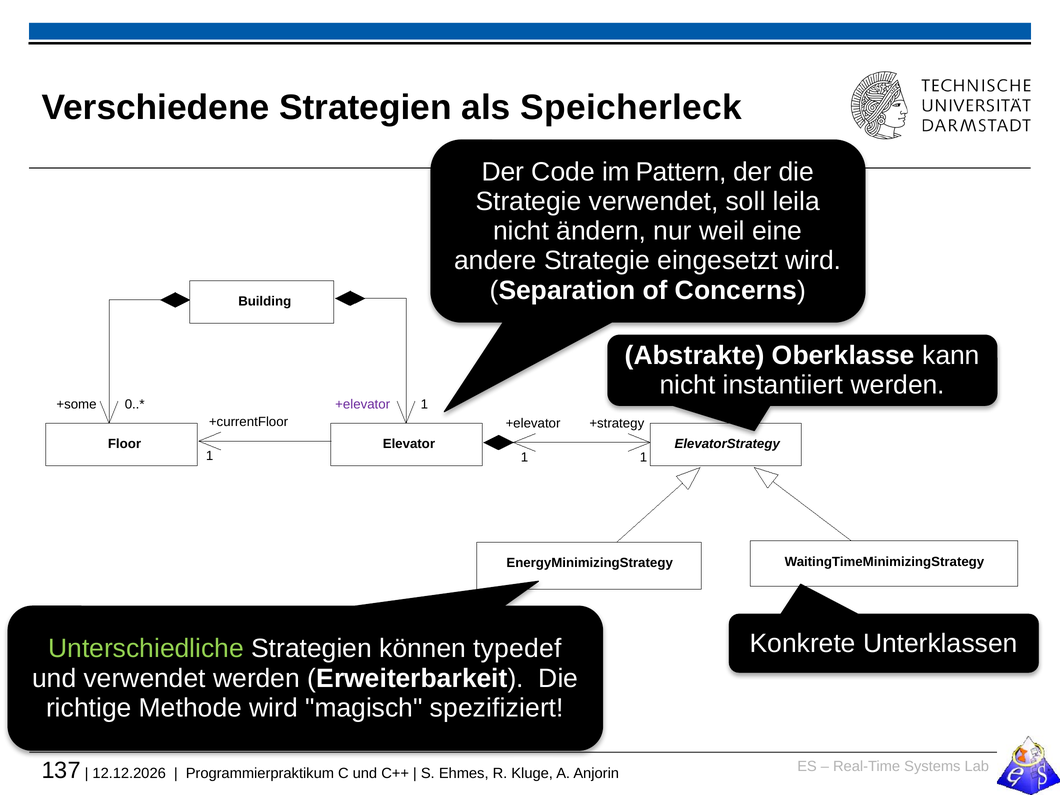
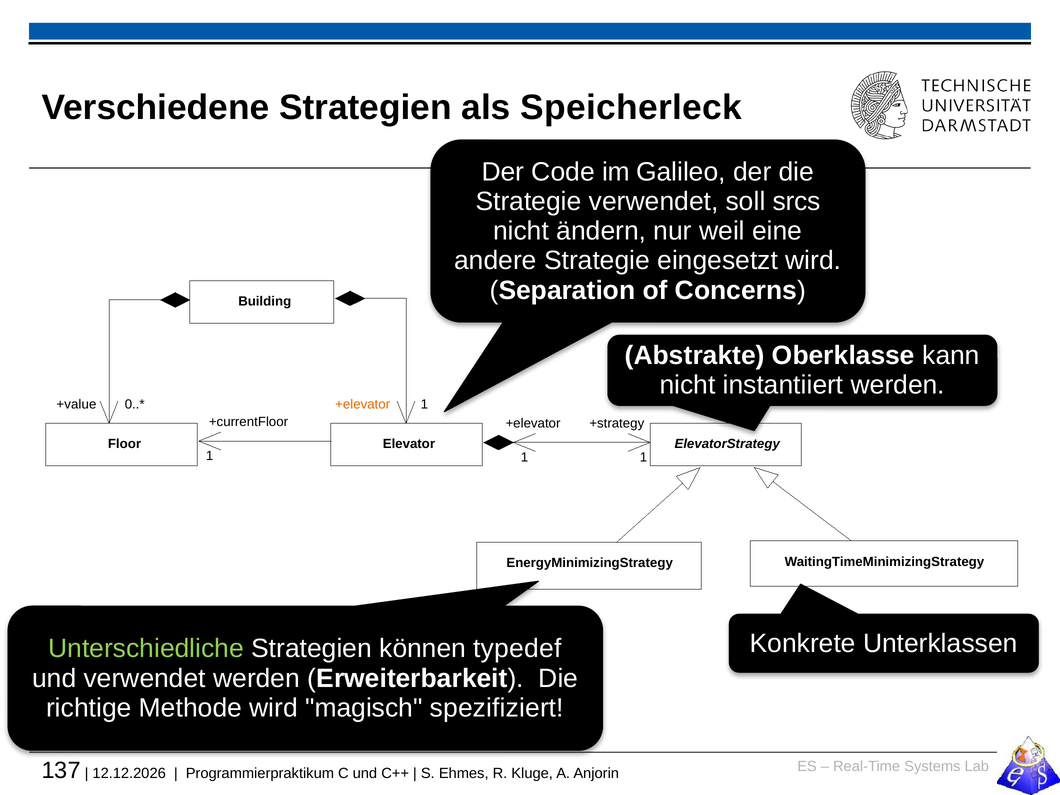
Pattern: Pattern -> Galileo (681, 172)
leila: leila -> srcs (796, 202)
+some: +some -> +value (76, 404)
+elevator colour: purple -> orange (363, 404)
